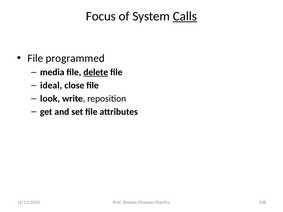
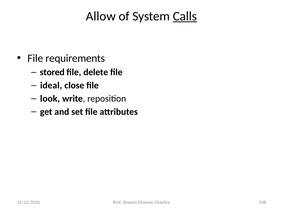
Focus: Focus -> Allow (101, 16)
programmed: programmed -> requirements (75, 58)
media: media -> stored (52, 72)
delete underline: present -> none (96, 72)
